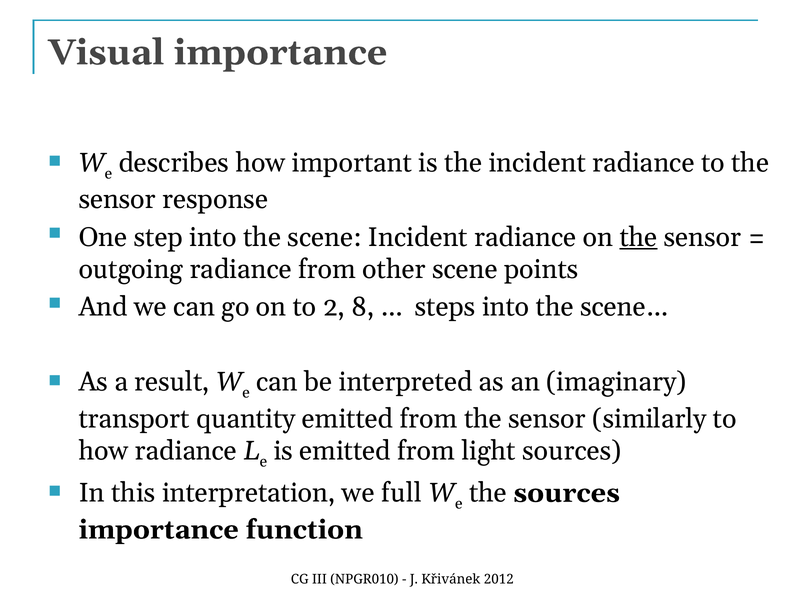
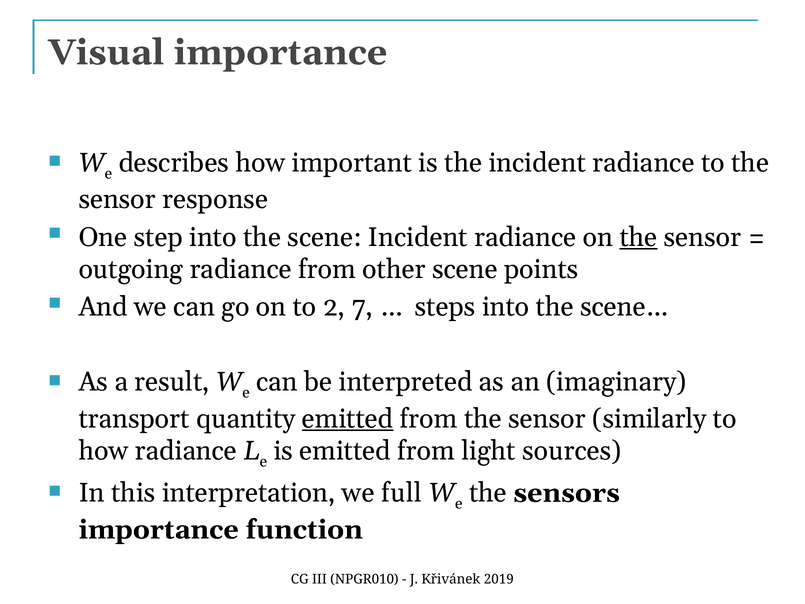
8: 8 -> 7 (363, 307)
emitted underline: none -> present (348, 419)
the sources: sources -> sensors (567, 493)
2012: 2012 -> 2019 (499, 579)
